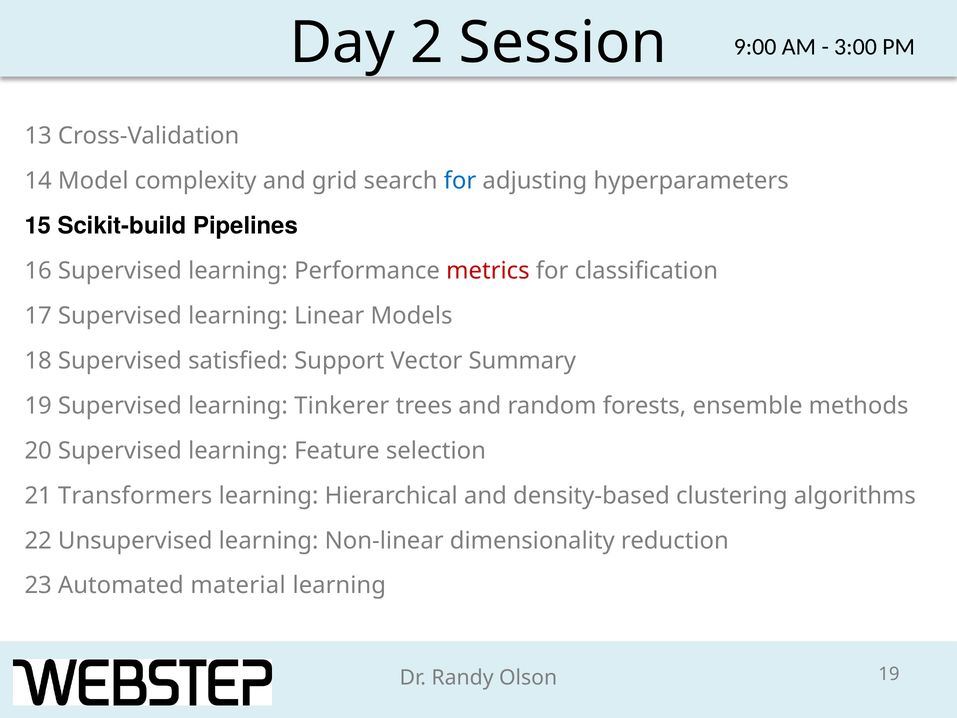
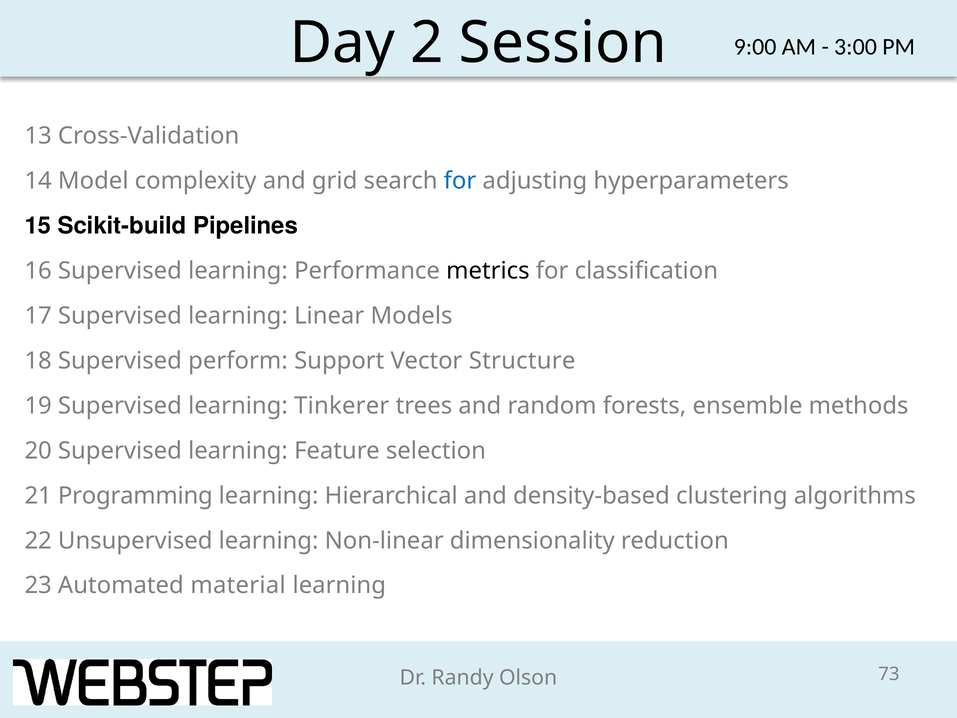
metrics colour: red -> black (488, 271)
satisfied: satisfied -> perform (238, 361)
Summary: Summary -> Structure (522, 361)
Transformers: Transformers -> Programming (135, 495)
19: 19 -> 73 (889, 674)
